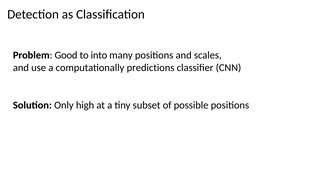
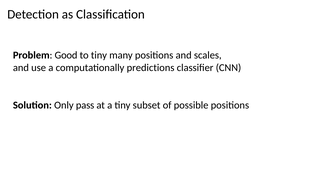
to into: into -> tiny (99, 55)
high: high -> pass (85, 105)
